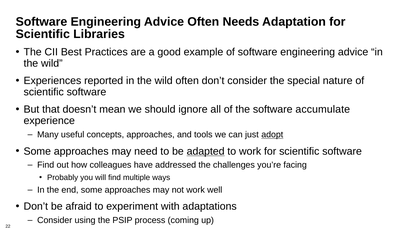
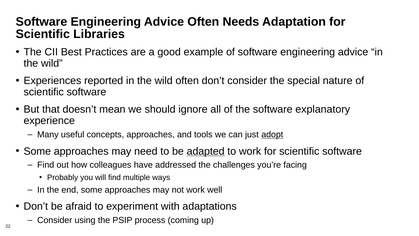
accumulate: accumulate -> explanatory (323, 109)
